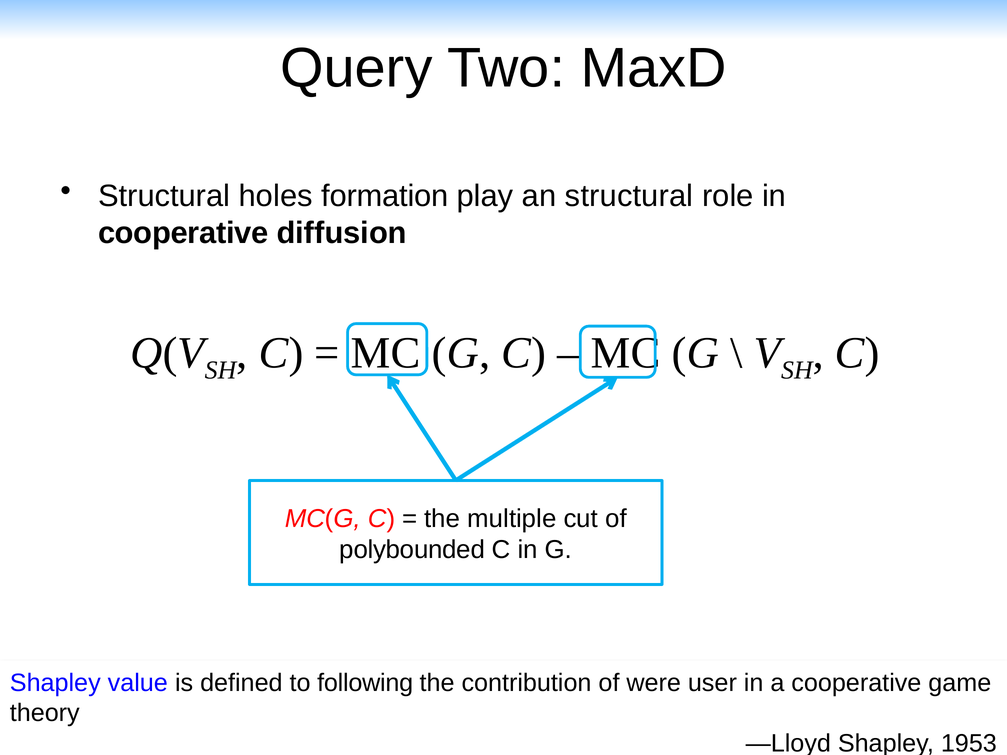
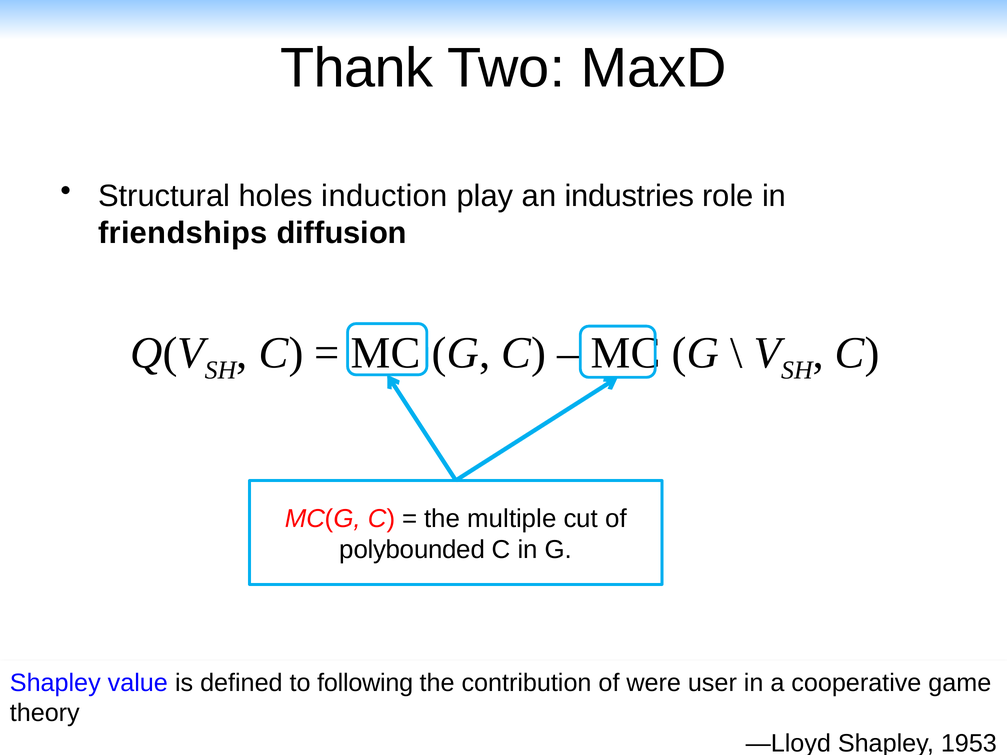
Query: Query -> Thank (357, 68)
formation: formation -> induction (385, 196)
an structural: structural -> industries (629, 196)
cooperative: cooperative -> friendships (183, 233)
